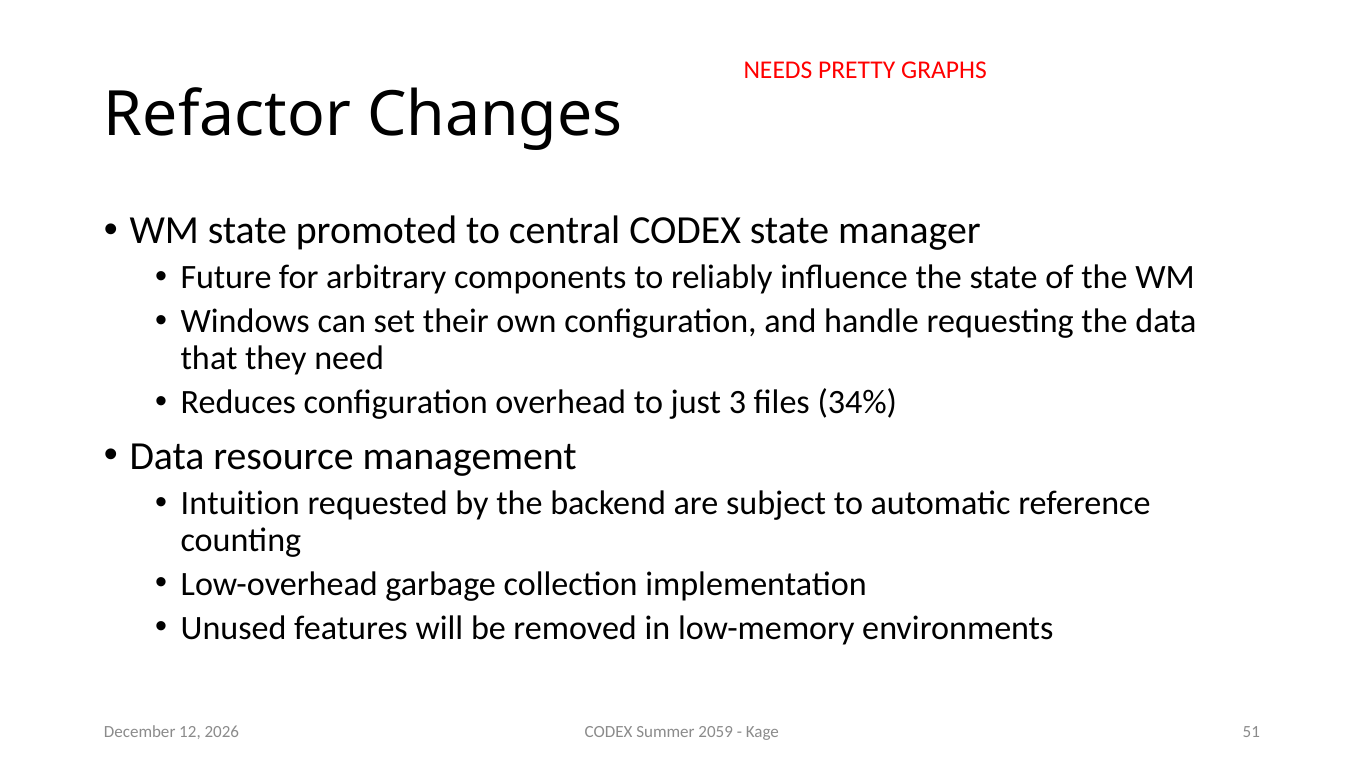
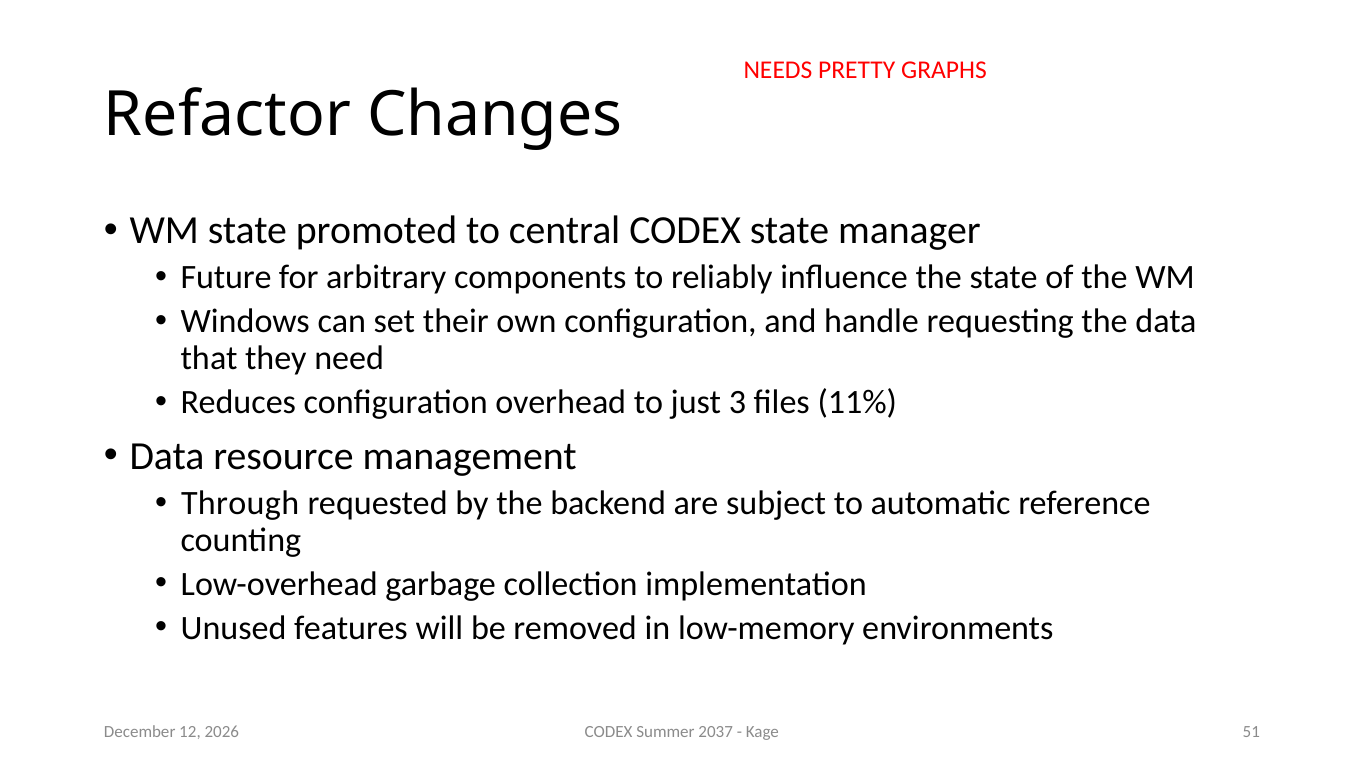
34%: 34% -> 11% (857, 402)
Intuition: Intuition -> Through (240, 503)
2059: 2059 -> 2037 (716, 733)
